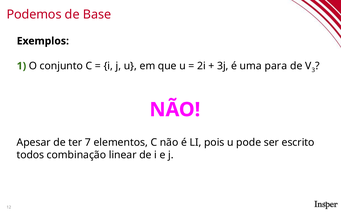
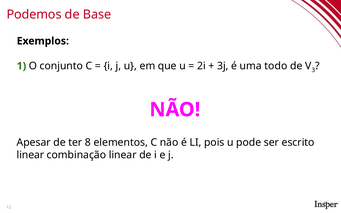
para: para -> todo (276, 66)
7: 7 -> 8 (88, 143)
todos: todos -> linear (30, 155)
